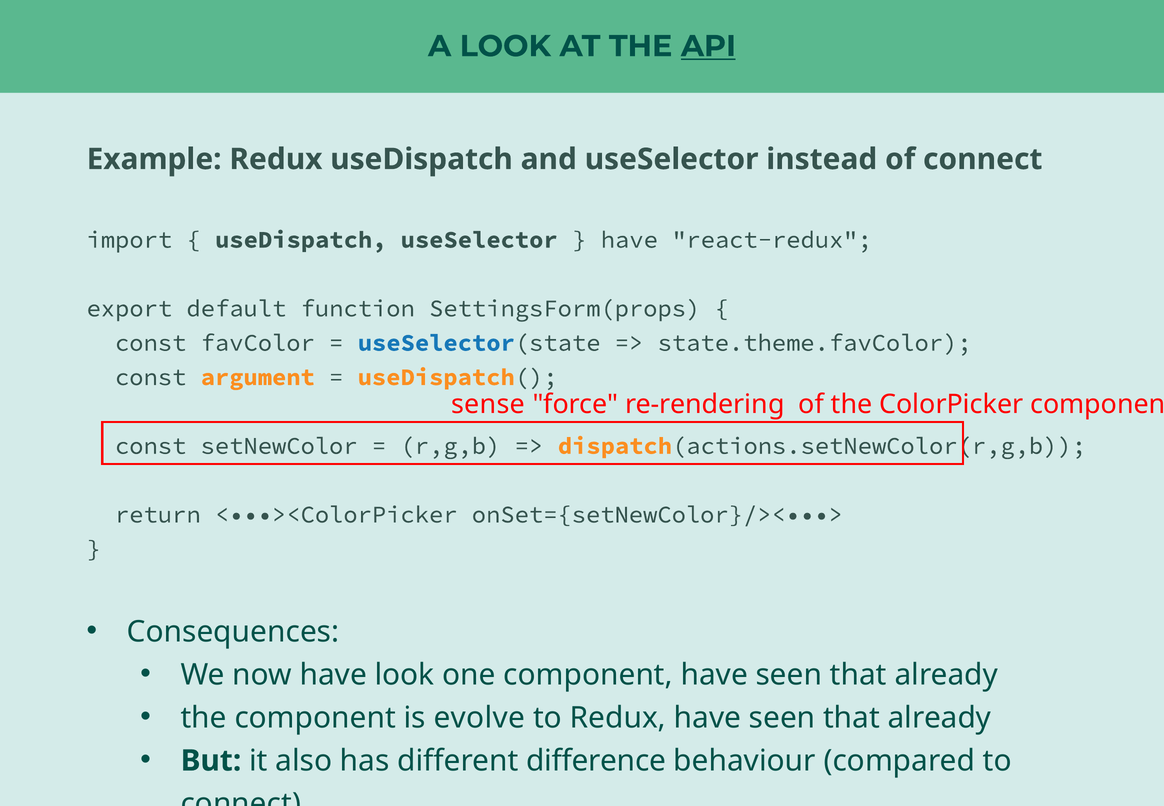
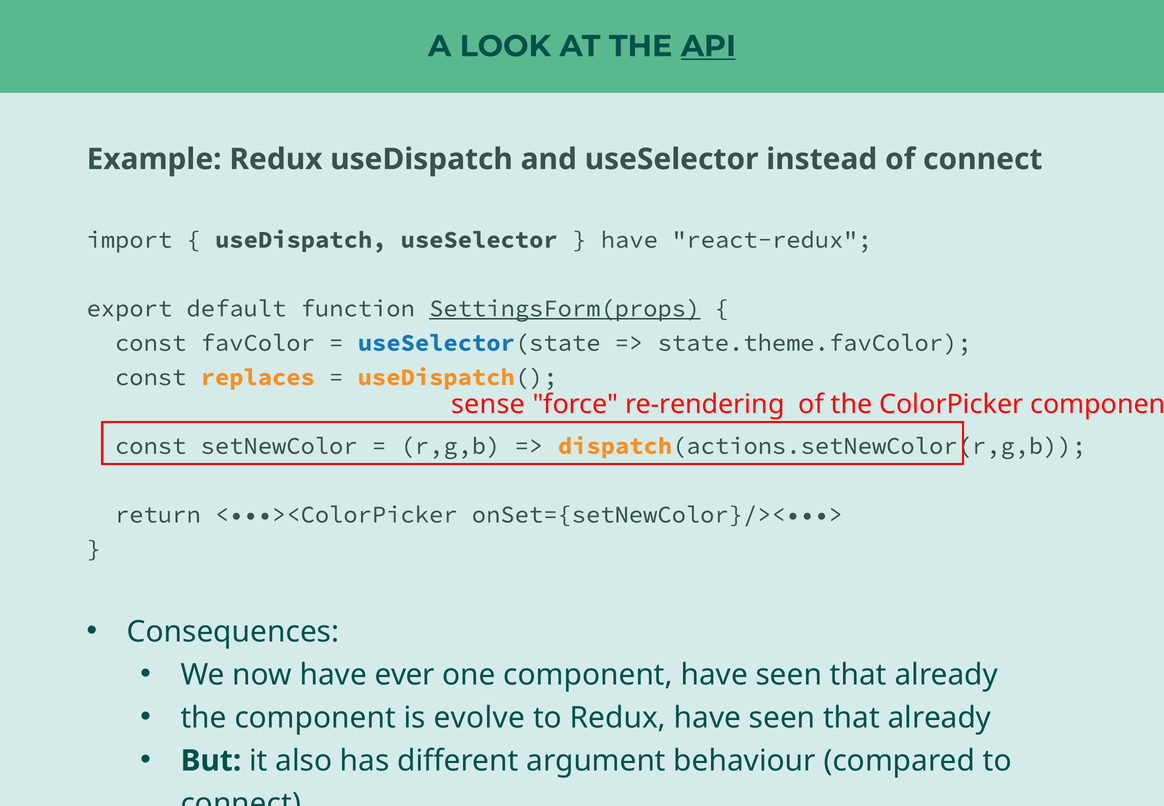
SettingsForm(props underline: none -> present (565, 308)
argument: argument -> replaces (258, 377)
have look: look -> ever (405, 675)
difference: difference -> argument (596, 761)
